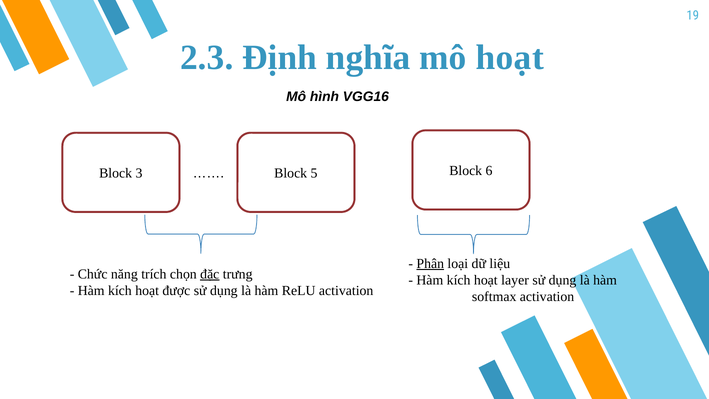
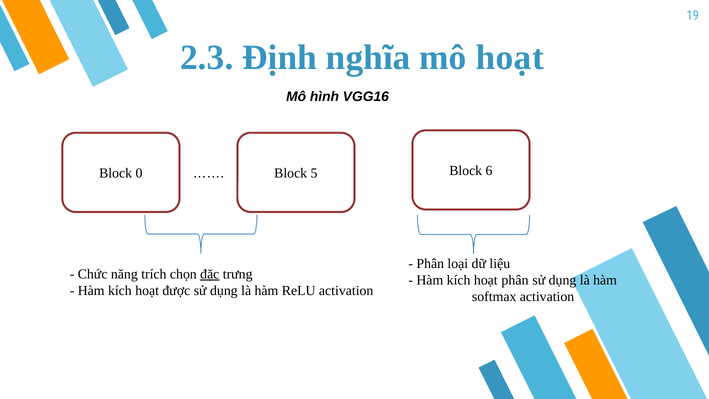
3: 3 -> 0 (139, 173)
Phân underline: present -> none (430, 264)
hoạt layer: layer -> phân (515, 280)
